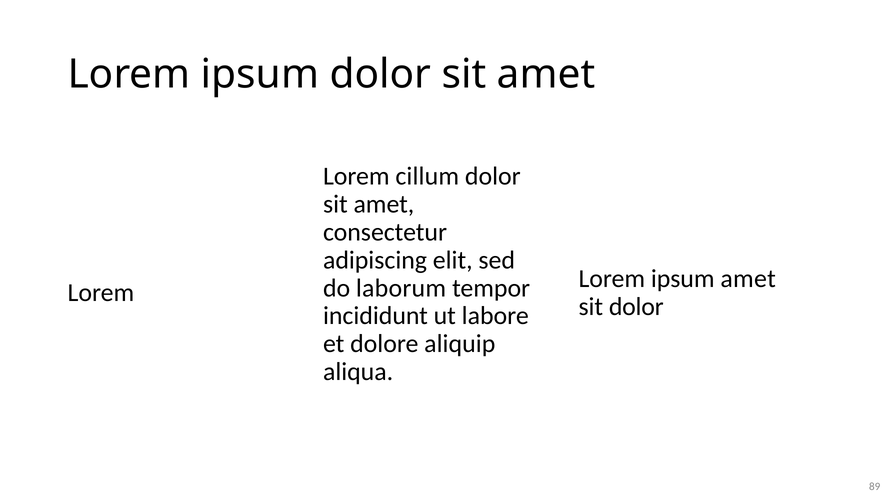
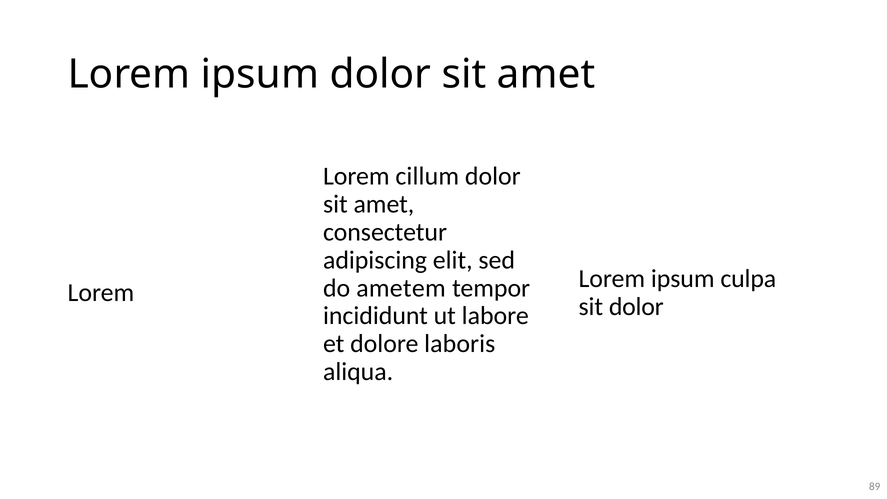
ipsum amet: amet -> culpa (748, 279)
laborum: laborum -> ametem (401, 288)
aliquip: aliquip -> laboris (460, 344)
